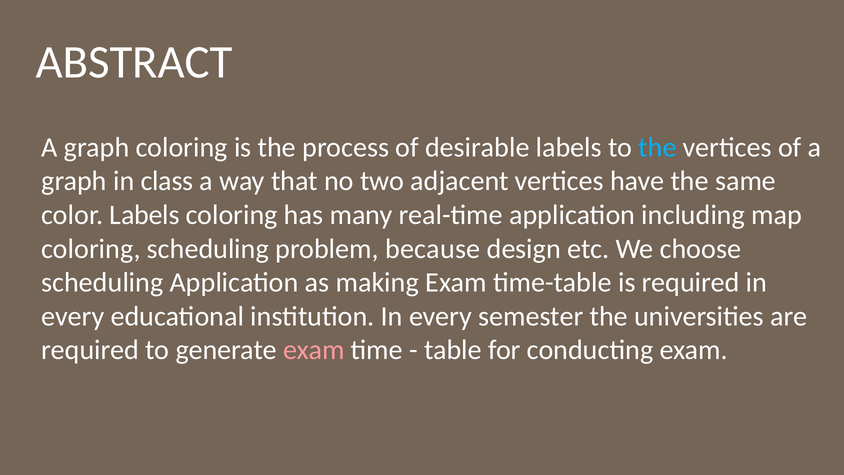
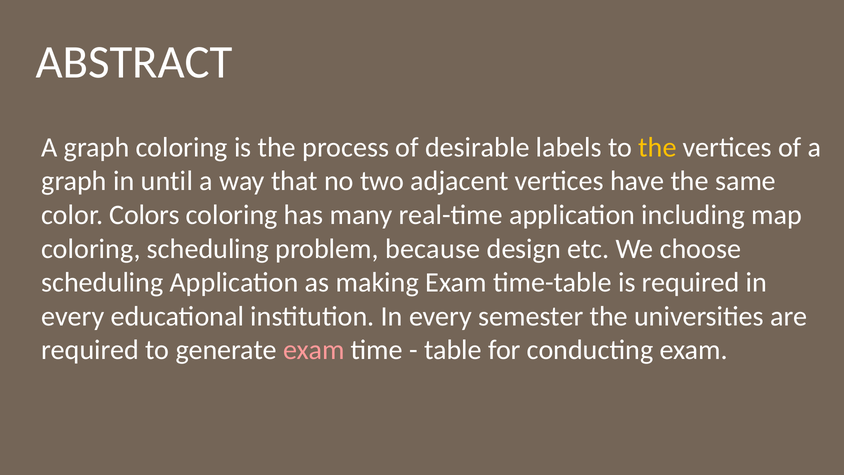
the colour: light blue -> yellow (658, 147)
class: class -> until (167, 181)
color Labels: Labels -> Colors (145, 215)
